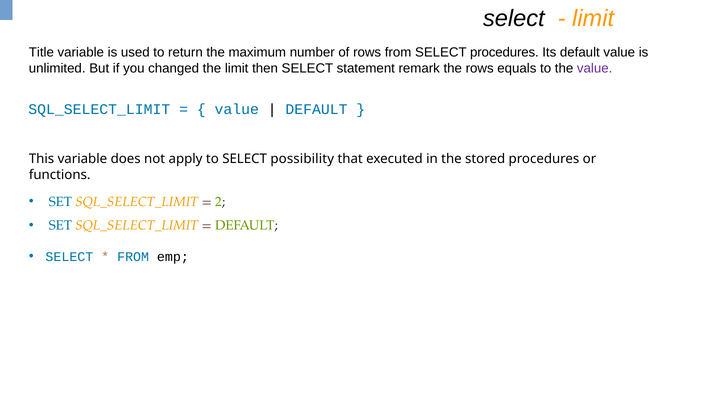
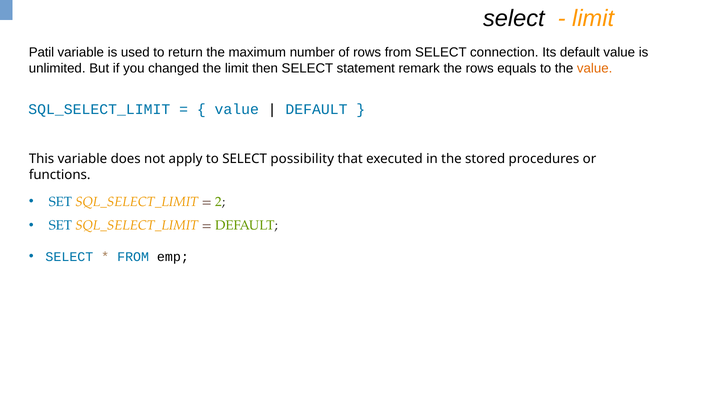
Title: Title -> Patil (41, 52)
SELECT procedures: procedures -> connection (504, 52)
value colour: purple -> orange (595, 68)
